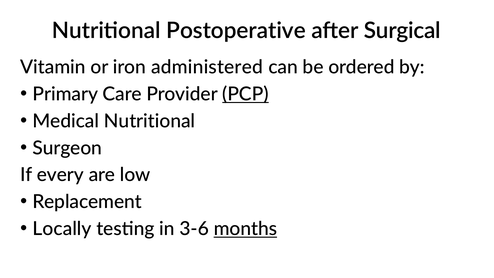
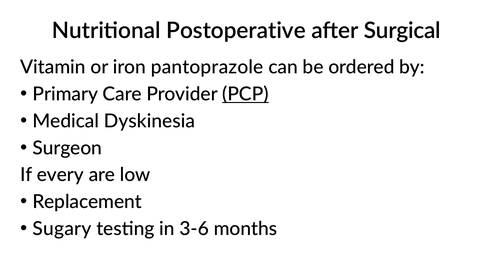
administered: administered -> pantoprazole (207, 67)
Medical Nutritional: Nutritional -> Dyskinesia (150, 121)
Locally: Locally -> Sugary (62, 229)
months underline: present -> none (245, 229)
